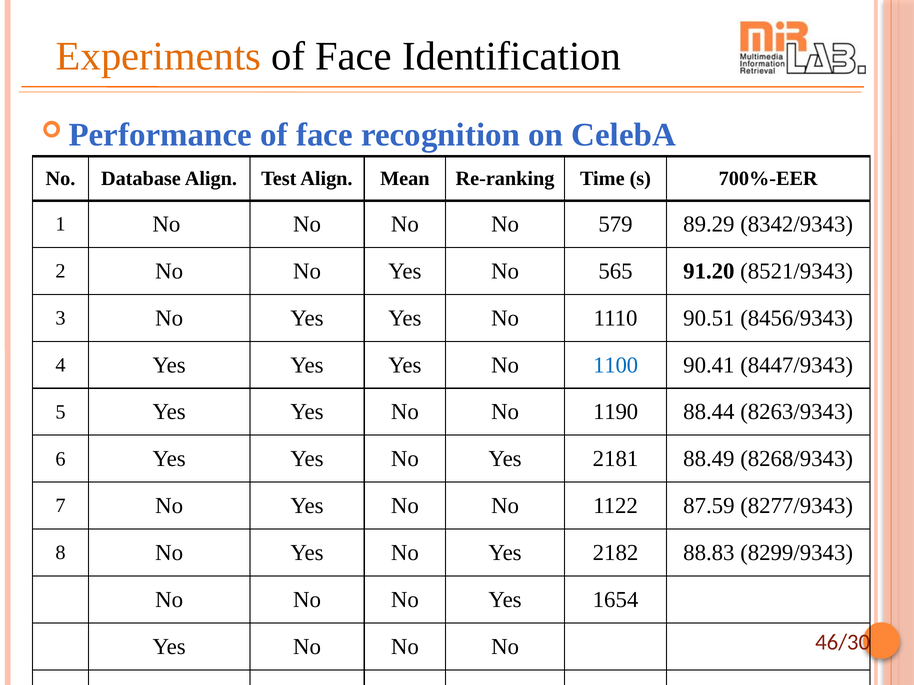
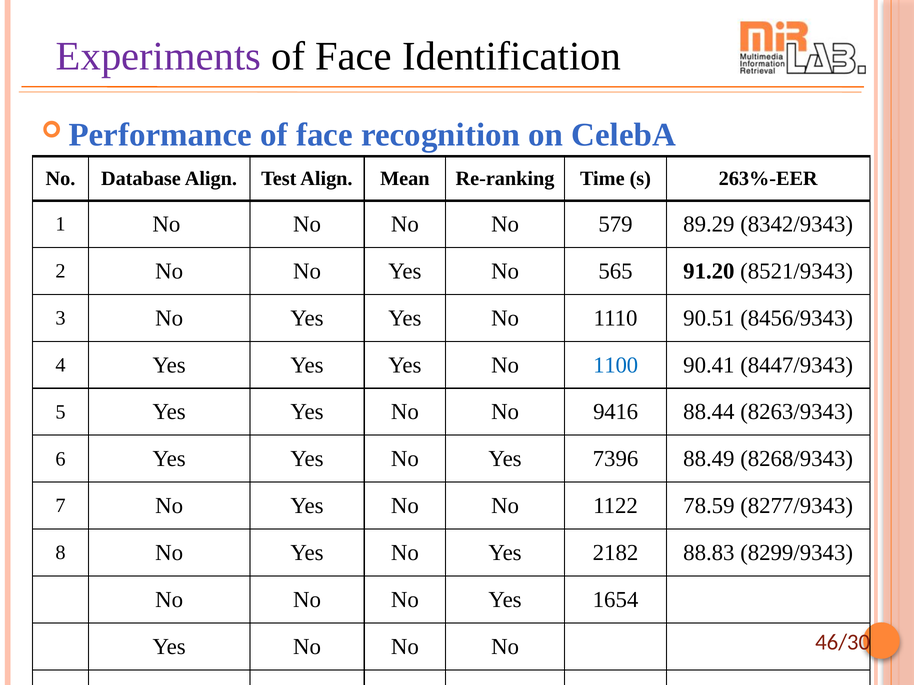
Experiments colour: orange -> purple (159, 56)
700%-EER: 700%-EER -> 263%-EER (768, 179)
1190: 1190 -> 9416 (616, 412)
2181: 2181 -> 7396 (616, 459)
87.59: 87.59 -> 78.59 (709, 506)
